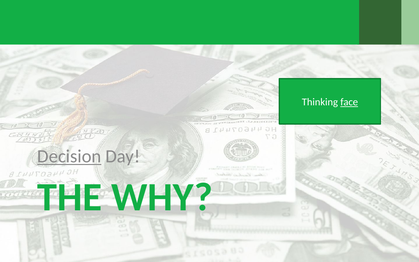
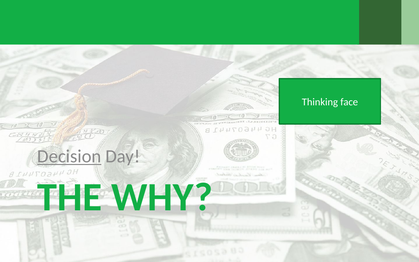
face underline: present -> none (349, 102)
